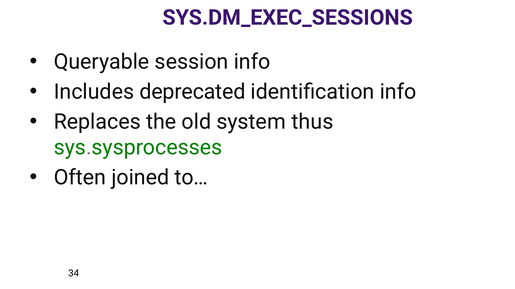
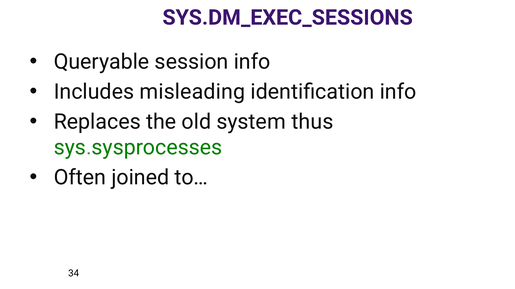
deprecated: deprecated -> misleading (192, 92)
